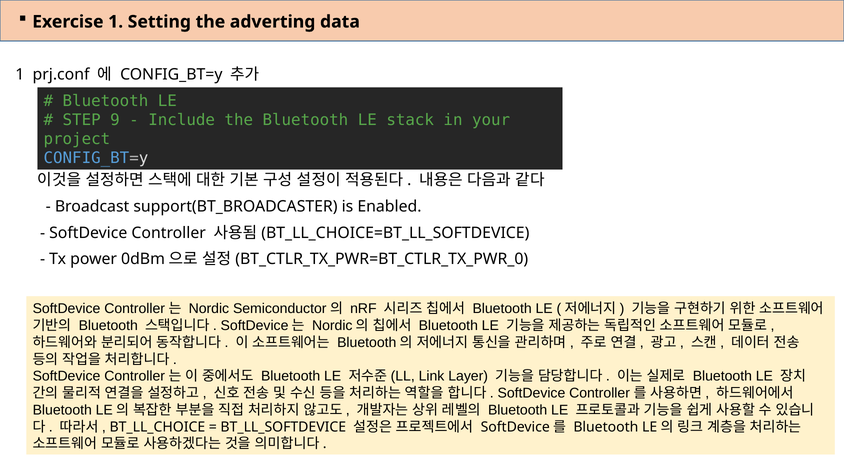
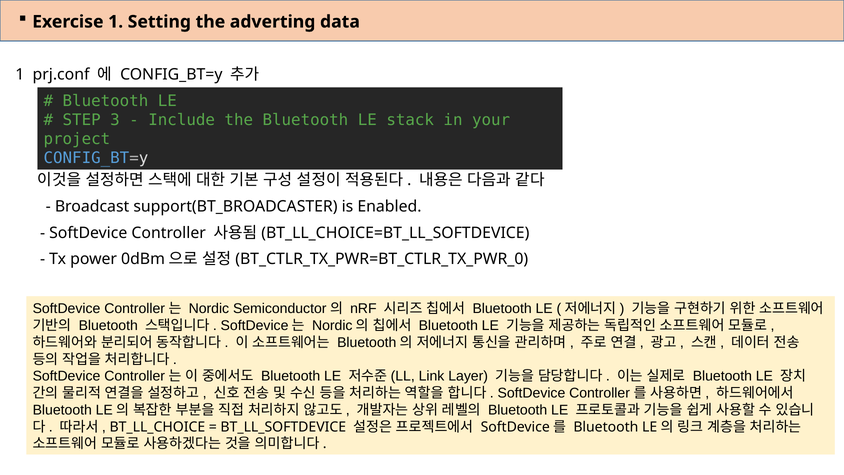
9: 9 -> 3 (115, 120)
